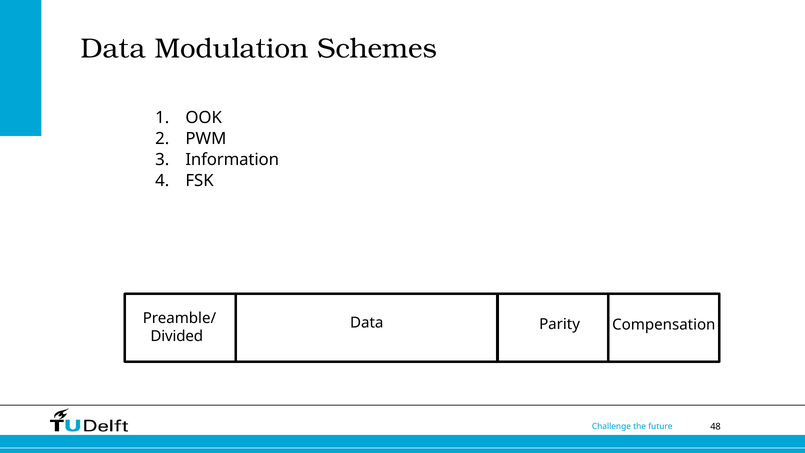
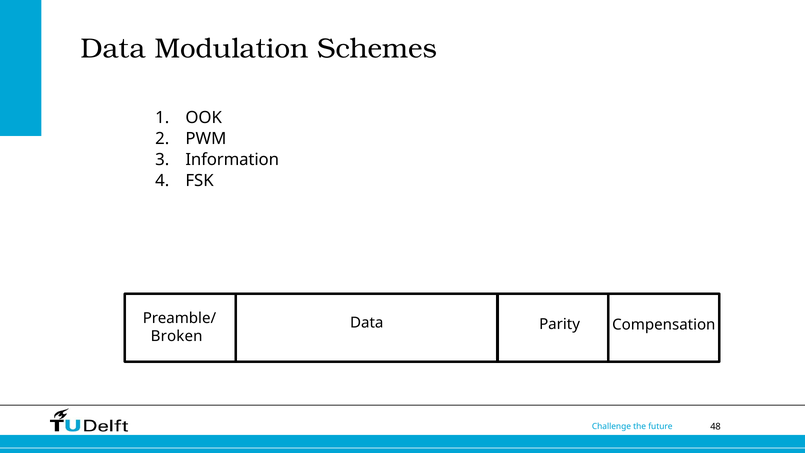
Divided: Divided -> Broken (177, 336)
